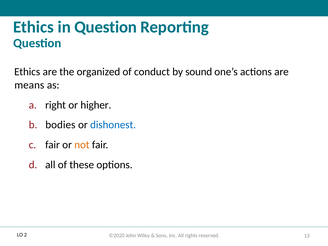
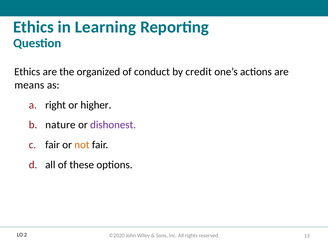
in Question: Question -> Learning (105, 27)
sound: sound -> credit (199, 72)
bodies: bodies -> nature (60, 125)
dishonest colour: blue -> purple (113, 125)
